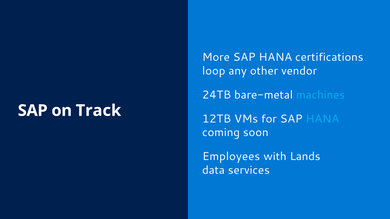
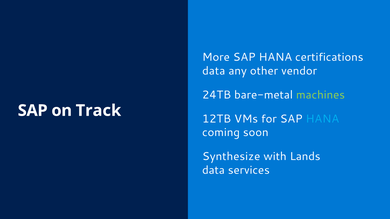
loop: loop -> data (214, 71)
machines colour: light blue -> light green (320, 95)
Employees: Employees -> Synthesize (231, 157)
